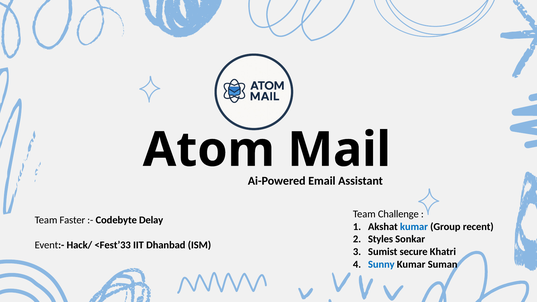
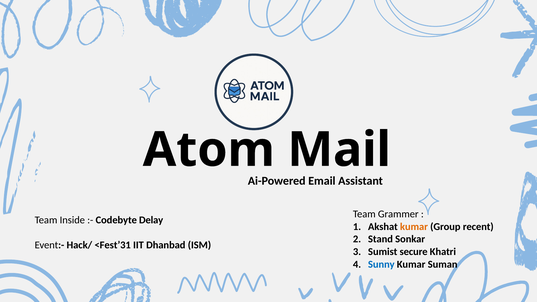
Challenge: Challenge -> Grammer (398, 214)
Faster: Faster -> Inside (72, 220)
kumar colour: blue -> orange (414, 227)
Styles: Styles -> Stand (380, 239)
<Fest’33: <Fest’33 -> <Fest’31 (113, 245)
